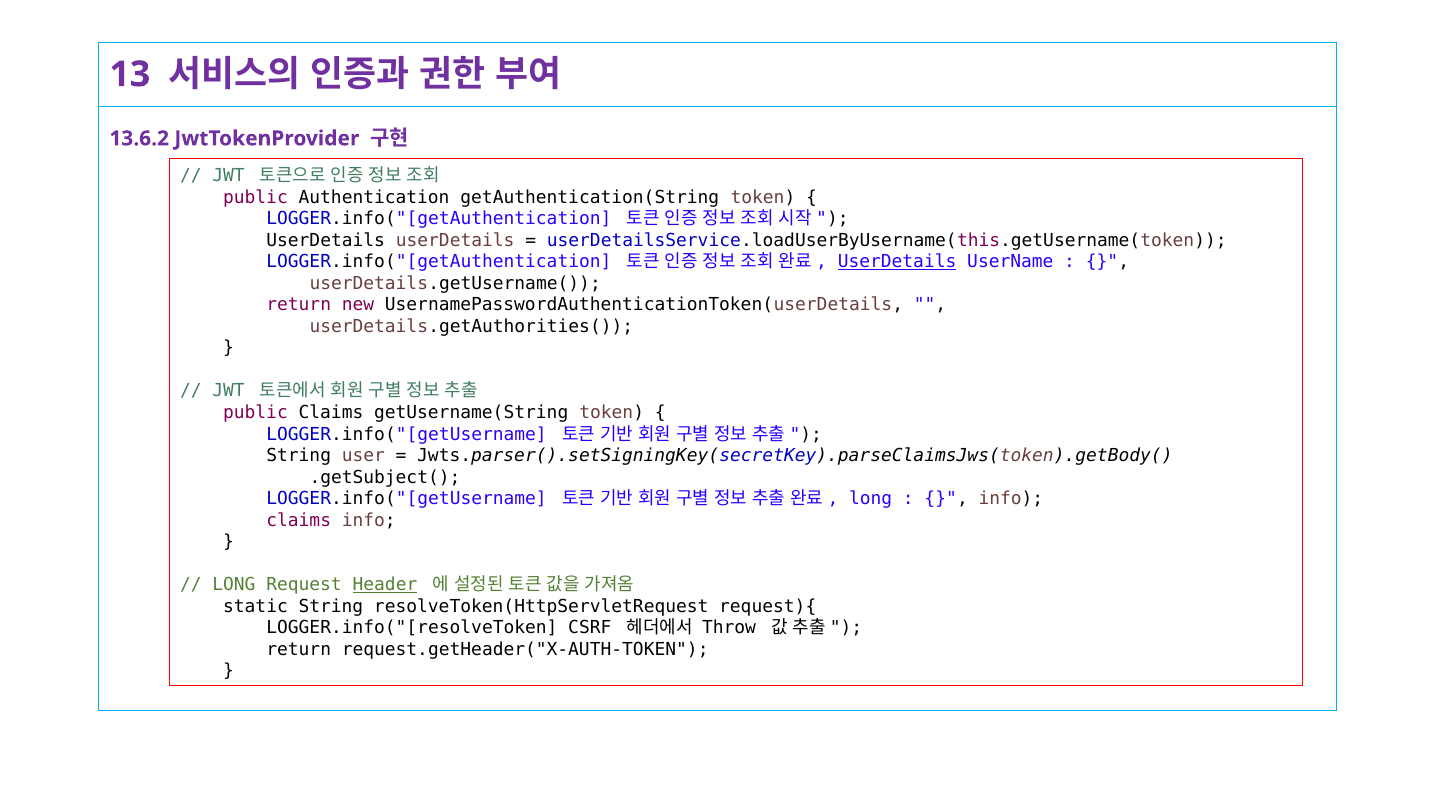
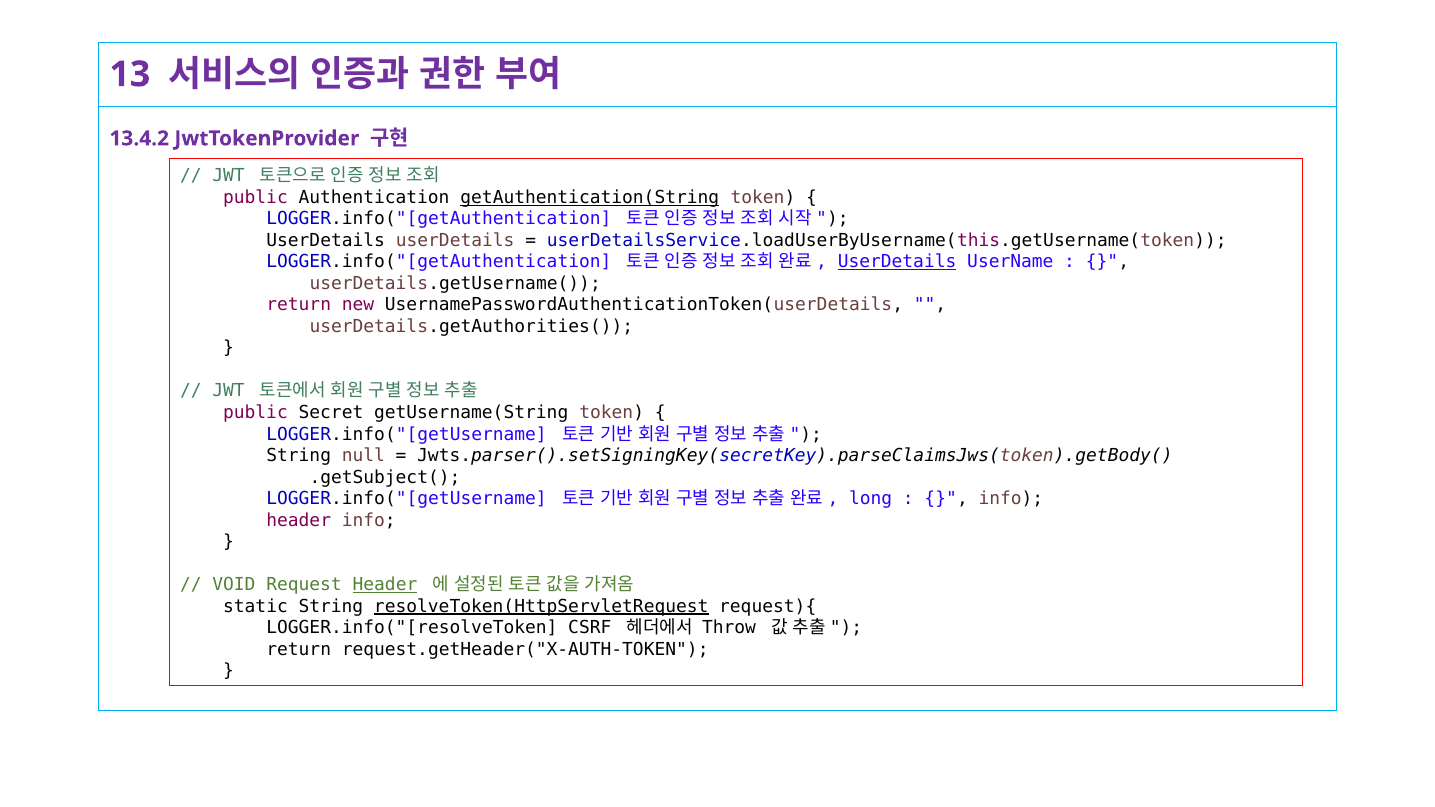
13.6.2: 13.6.2 -> 13.4.2 (139, 139)
getAuthentication(String underline: none -> present (590, 197)
public Claims: Claims -> Secret (331, 413)
user: user -> null (363, 456)
claims: claims -> header (299, 520)
LONG: LONG -> VOID (234, 585)
resolveToken(HttpServletRequest underline: none -> present (541, 606)
